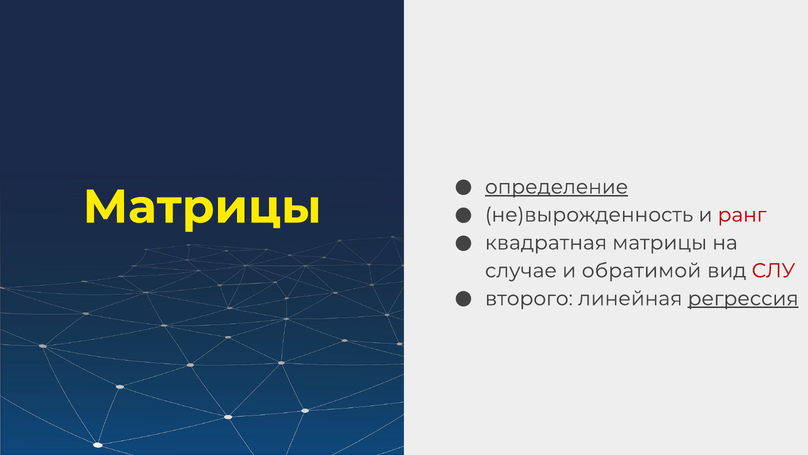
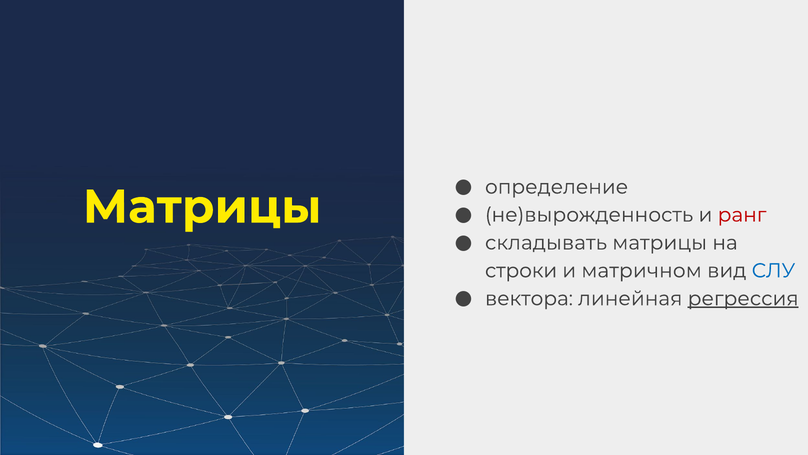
определение underline: present -> none (557, 187)
квадратная: квадратная -> складывать (546, 243)
случае: случае -> строки (521, 270)
обратимой: обратимой -> матричном (642, 270)
СЛУ colour: red -> blue (773, 270)
второго: второго -> вектора (529, 298)
